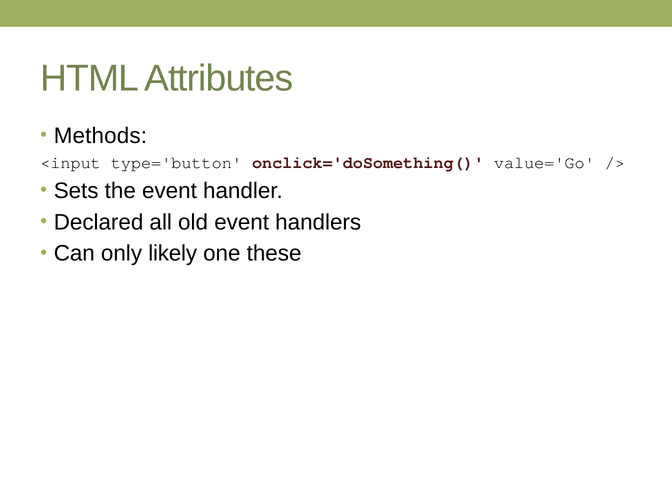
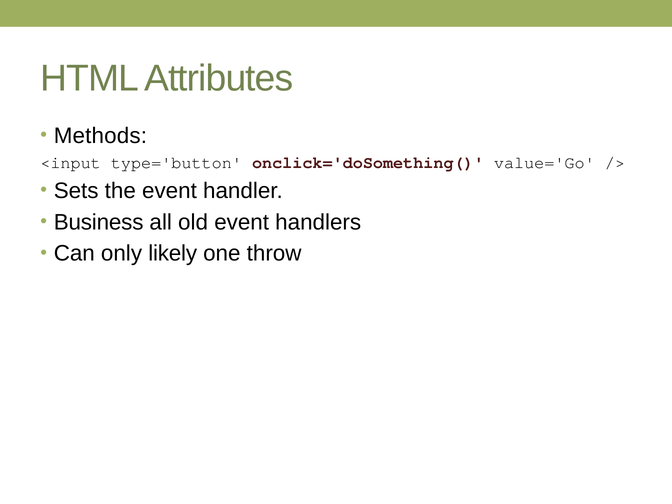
Declared: Declared -> Business (99, 222)
these: these -> throw (274, 254)
